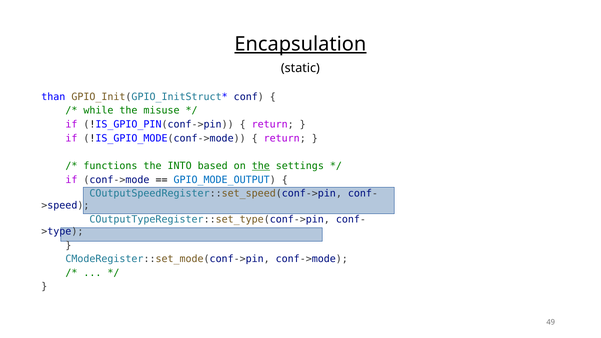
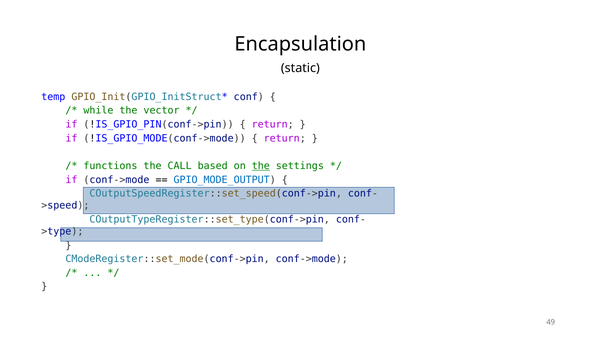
Encapsulation underline: present -> none (300, 44)
than: than -> temp (53, 97)
misuse: misuse -> vector (162, 111)
INTO: INTO -> CALL (180, 166)
